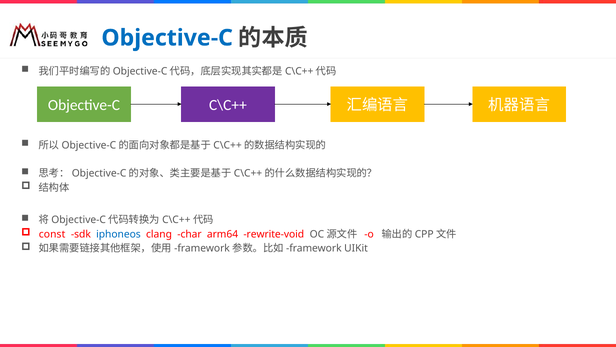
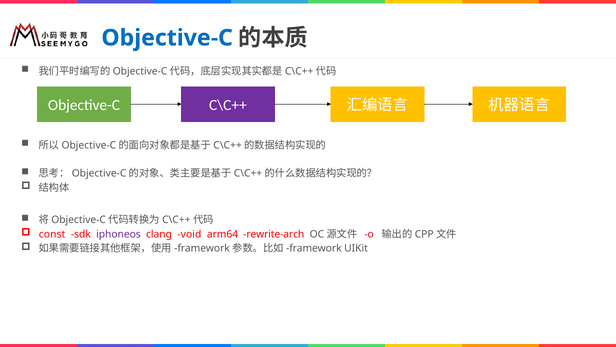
iphoneos colour: blue -> purple (118, 234)
char: char -> void (189, 234)
rewrite-void: rewrite-void -> rewrite-arch (274, 234)
